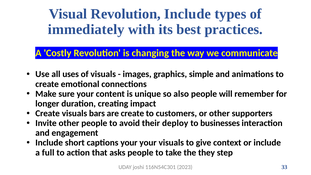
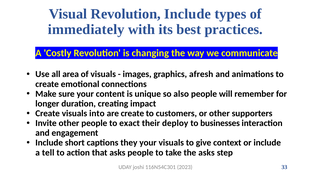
uses: uses -> area (71, 74)
simple: simple -> afresh (201, 74)
bars: bars -> into (97, 113)
avoid: avoid -> exact (130, 123)
captions your: your -> they (129, 143)
full: full -> tell (48, 152)
the they: they -> asks (206, 152)
